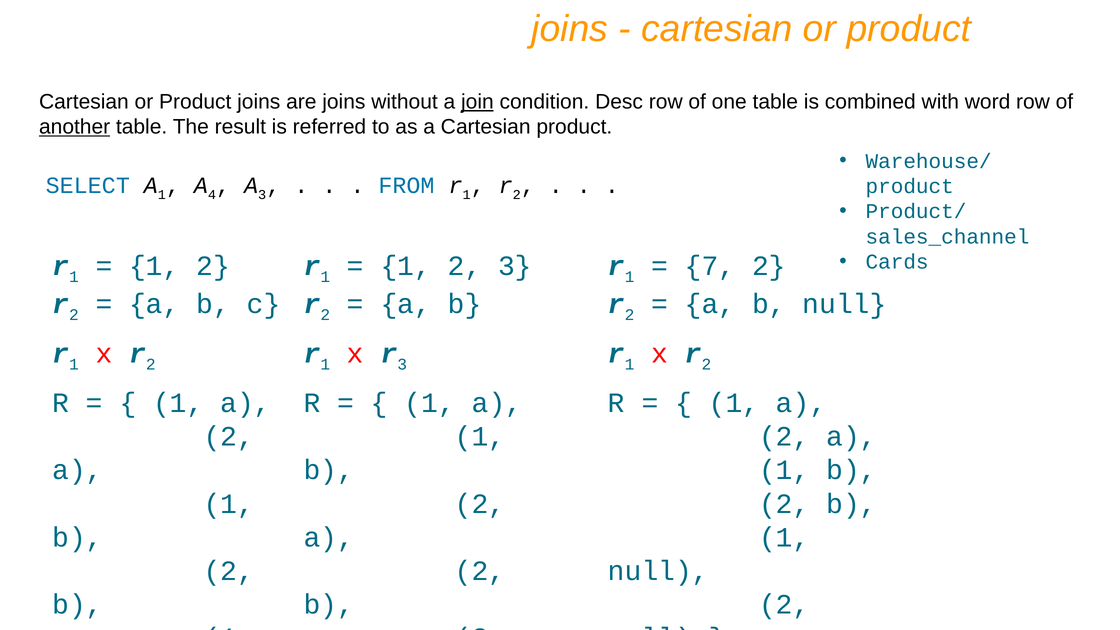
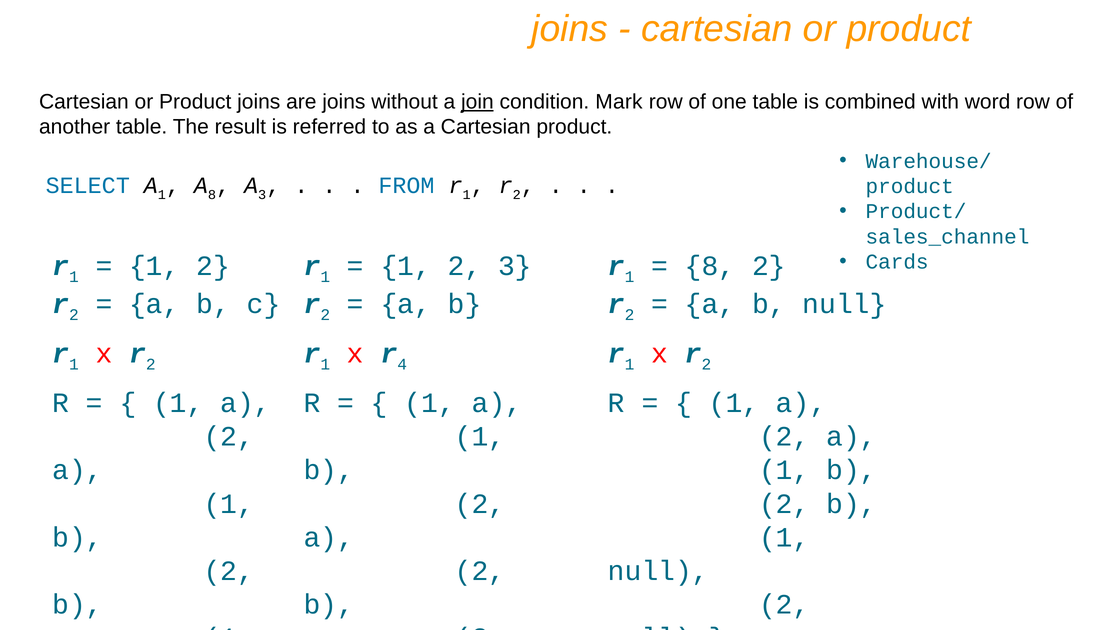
Desc: Desc -> Mark (619, 102)
another underline: present -> none (75, 127)
4: 4 -> 8 (212, 195)
7: 7 -> 8 (710, 266)
r 3: 3 -> 4 (402, 365)
